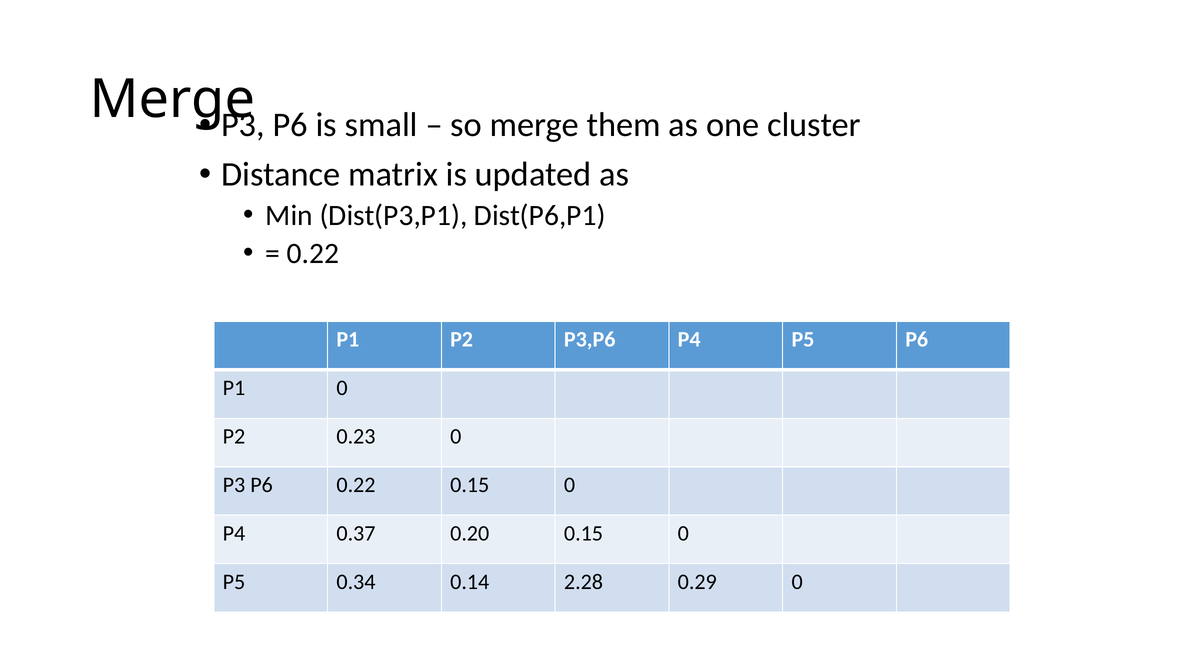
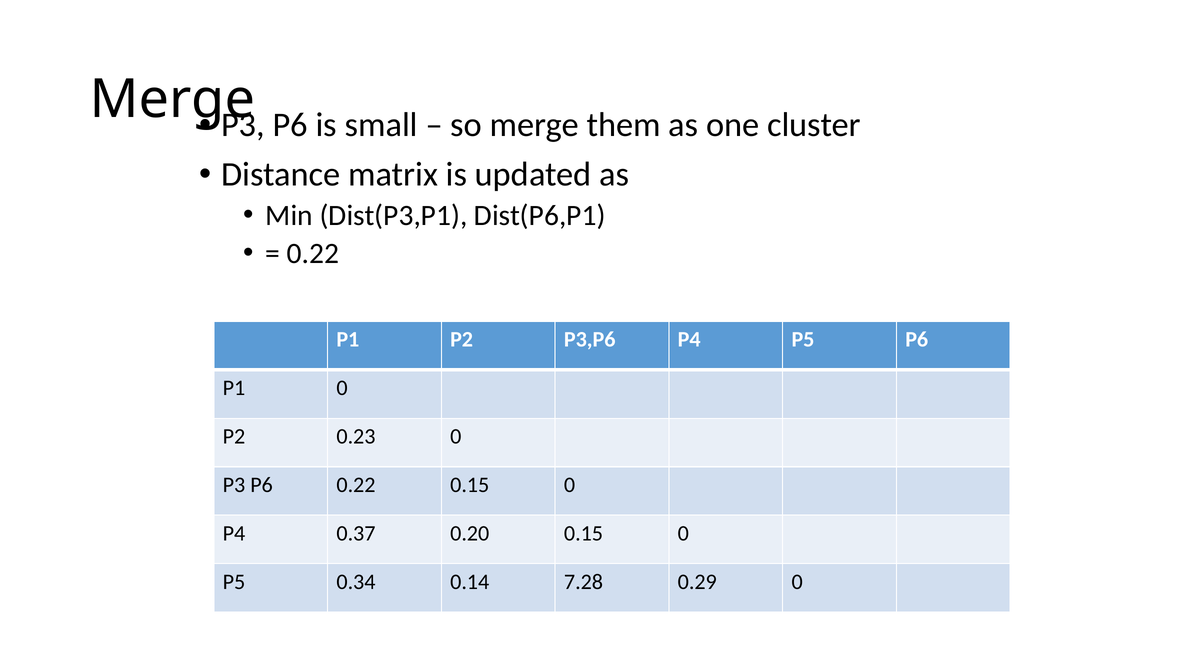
2.28: 2.28 -> 7.28 (584, 582)
